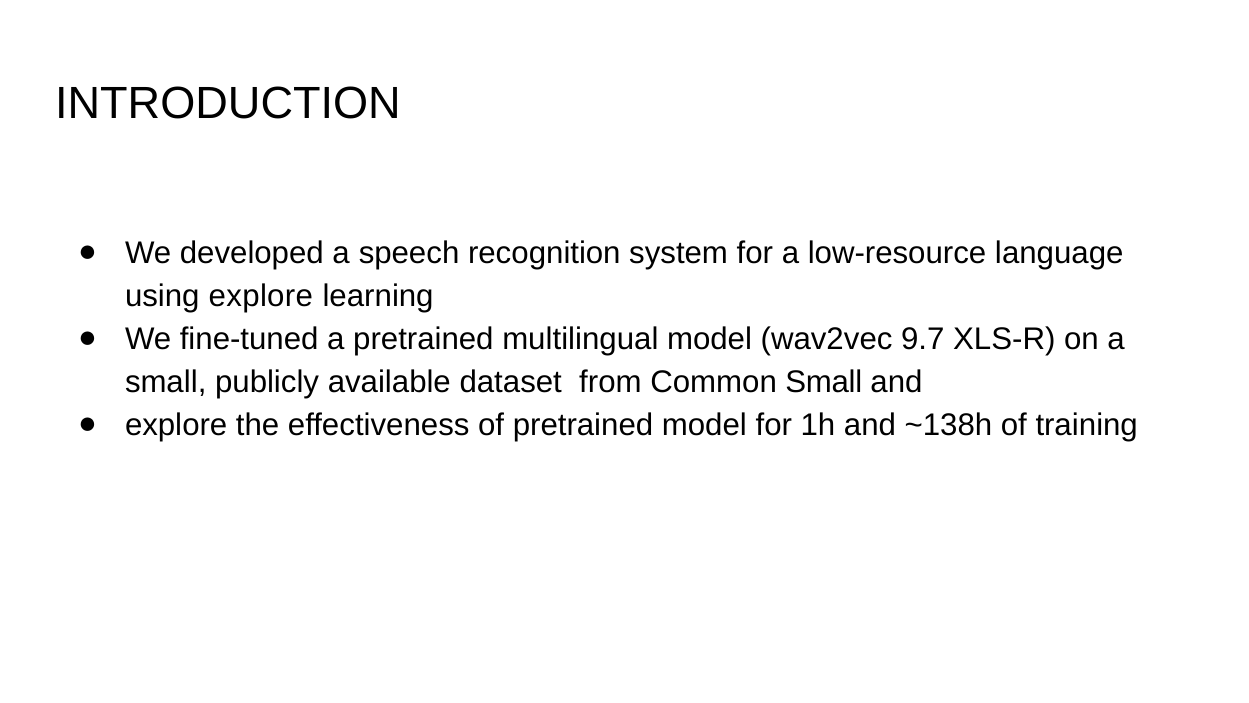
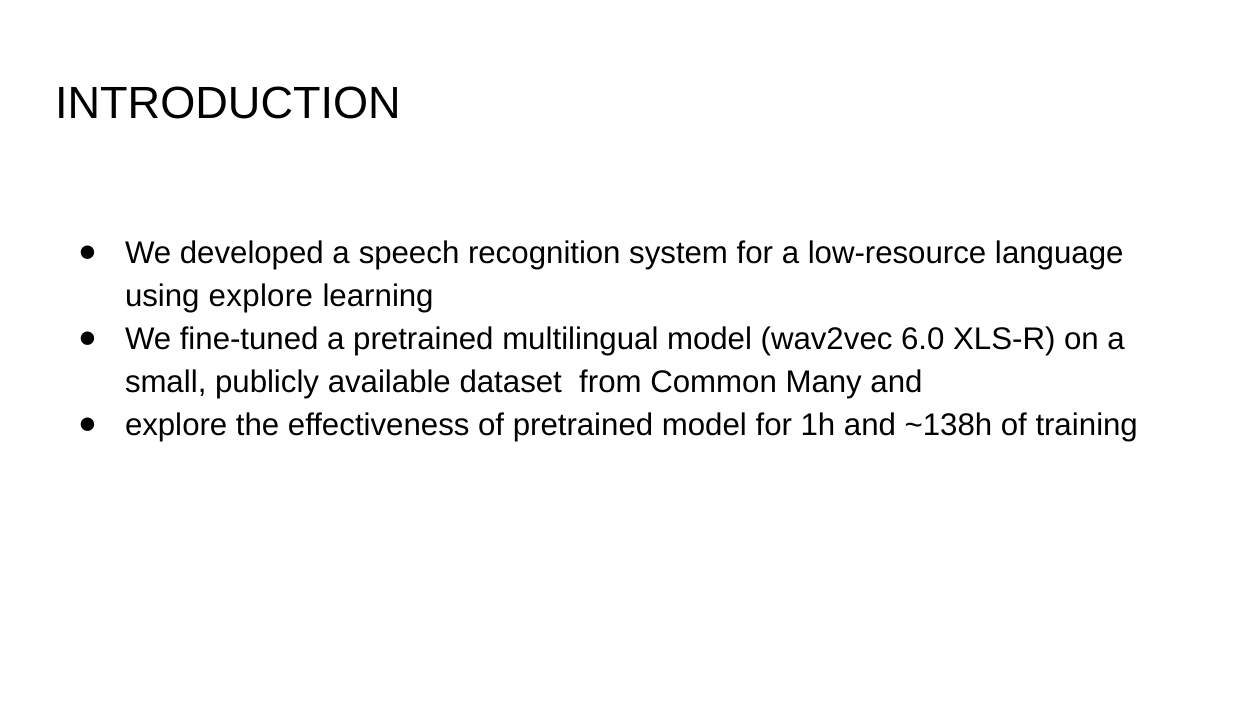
9.7: 9.7 -> 6.0 (923, 339)
Common Small: Small -> Many (824, 382)
